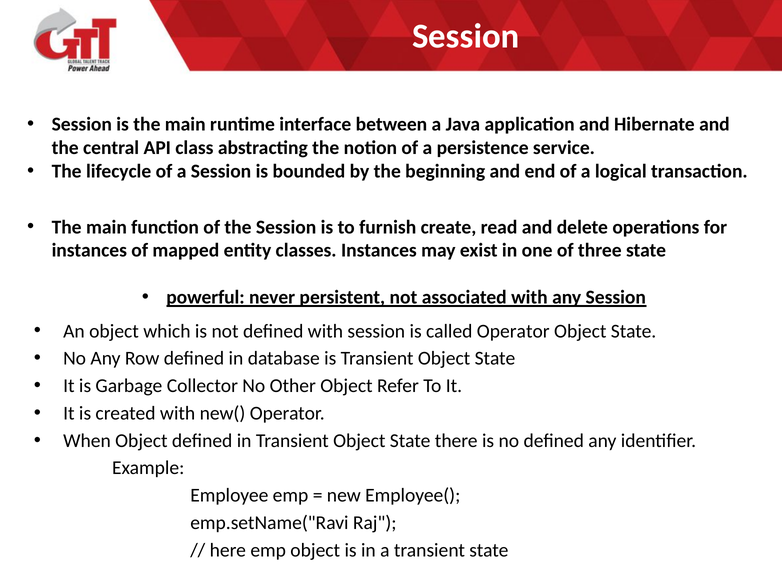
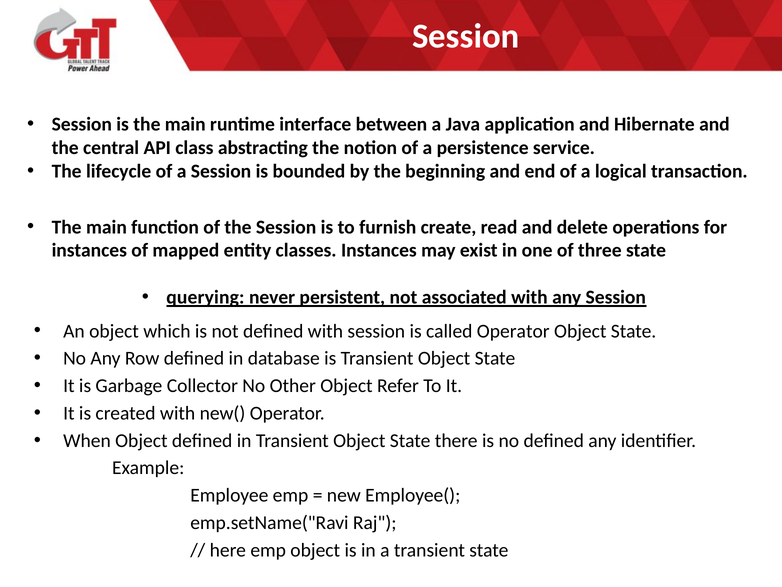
powerful: powerful -> querying (205, 297)
